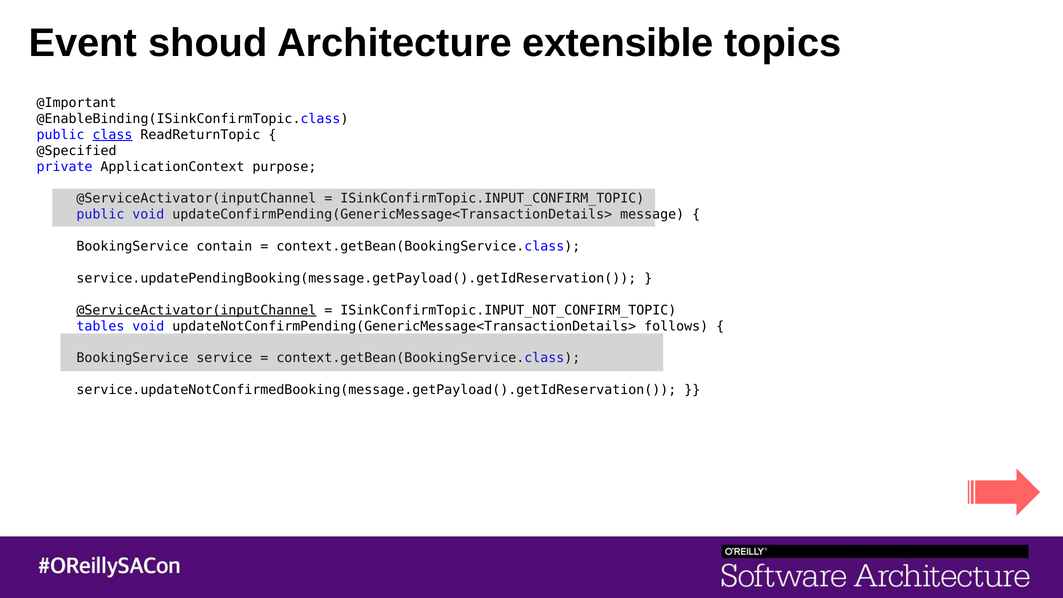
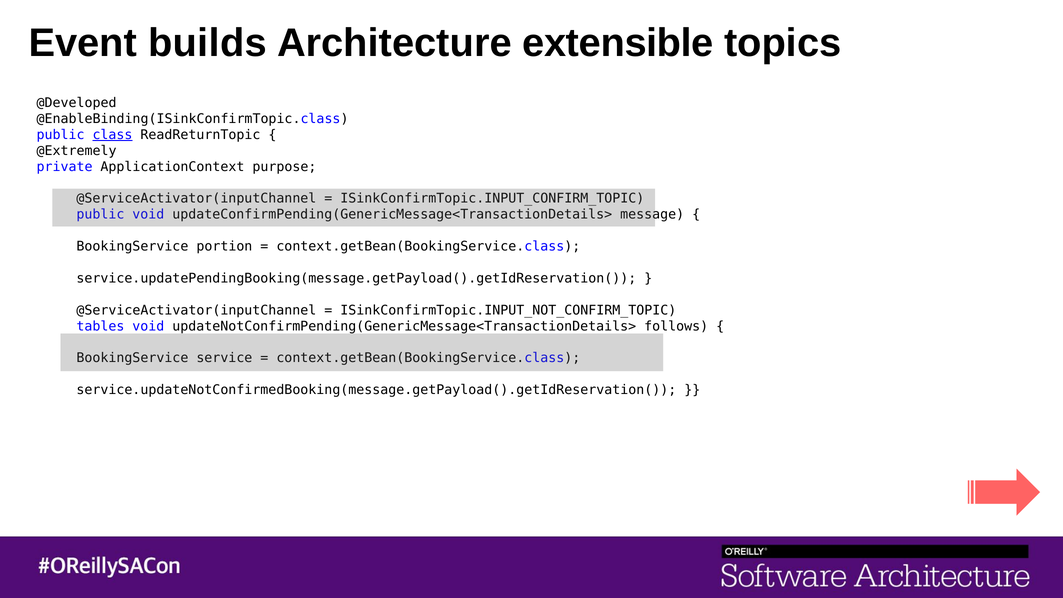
shoud: shoud -> builds (208, 43)
@Important: @Important -> @Developed (77, 103)
@Specified: @Specified -> @Extremely (77, 151)
contain: contain -> portion (224, 246)
@ServiceActivator(inputChannel underline: present -> none (196, 310)
